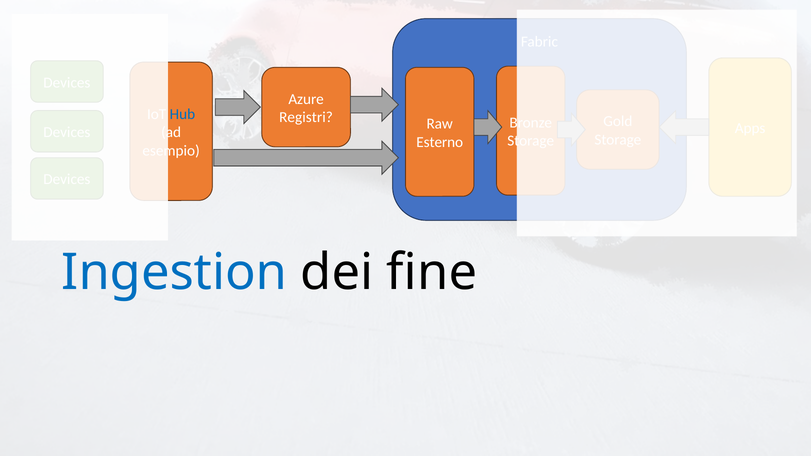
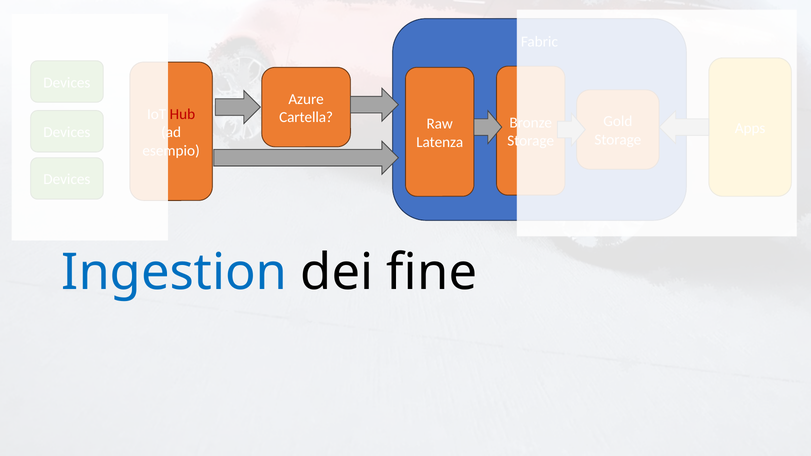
Hub colour: blue -> red (182, 114)
Registri: Registri -> Cartella (306, 117)
Esterno: Esterno -> Latenza (440, 142)
